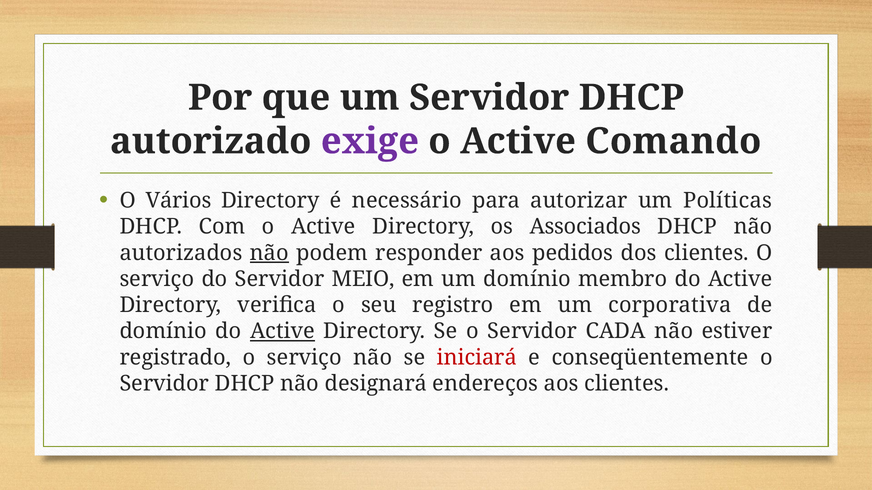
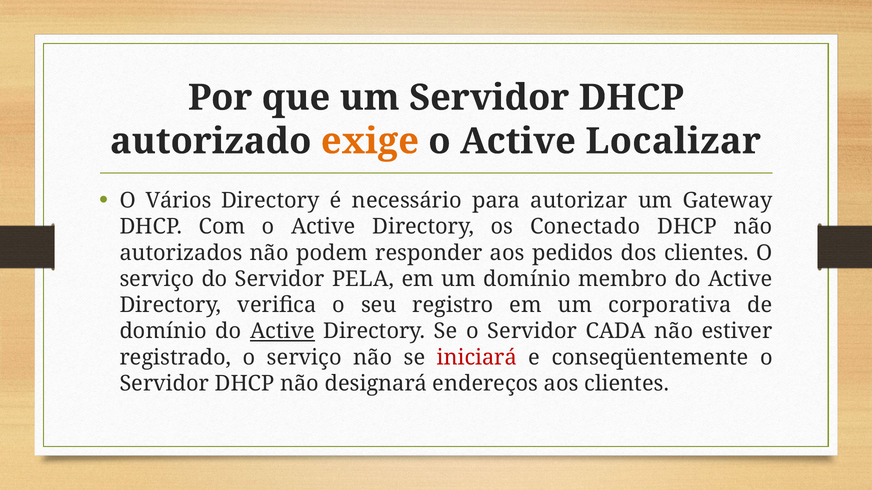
exige colour: purple -> orange (370, 141)
Comando: Comando -> Localizar (673, 141)
Políticas: Políticas -> Gateway (728, 201)
Associados: Associados -> Conectado (585, 227)
não underline: present -> none (269, 253)
MEIO: MEIO -> PELA (363, 279)
